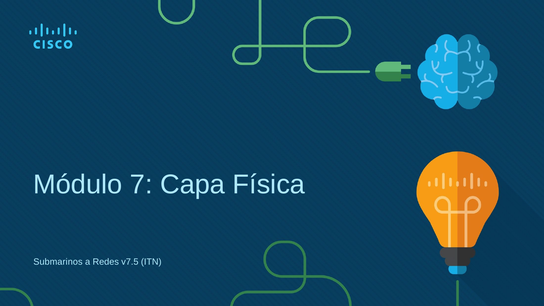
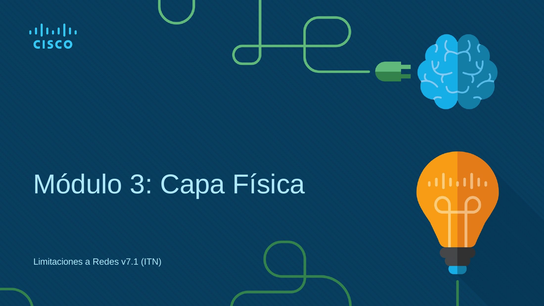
7: 7 -> 3 (141, 184)
Submarinos: Submarinos -> Limitaciones (58, 262)
v7.5: v7.5 -> v7.1 (130, 262)
